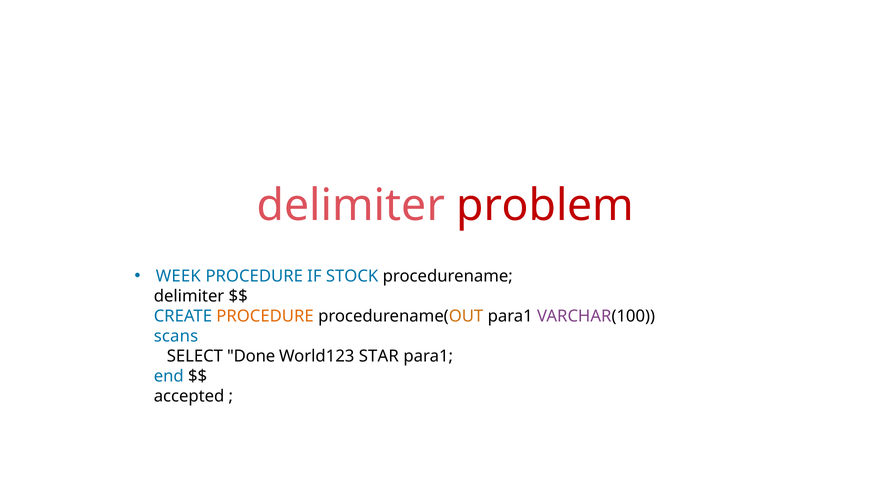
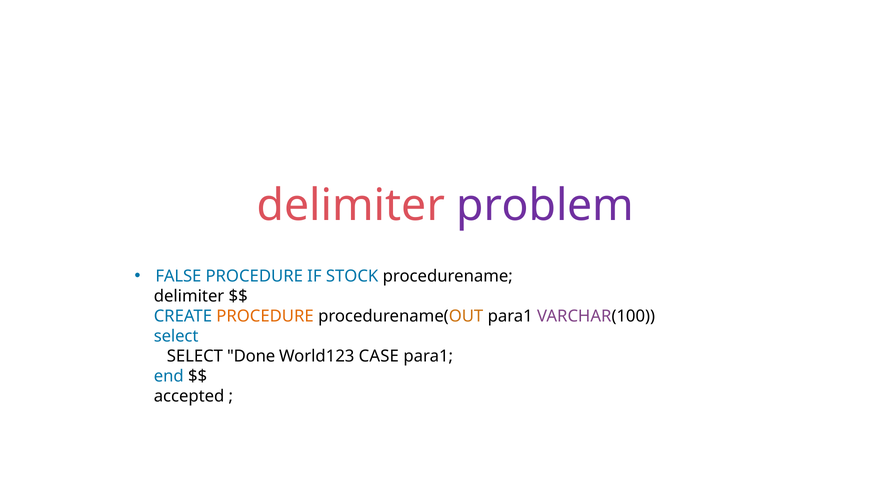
problem colour: red -> purple (545, 206)
WEEK: WEEK -> FALSE (178, 276)
scans: scans -> select (176, 336)
STAR: STAR -> CASE (379, 356)
